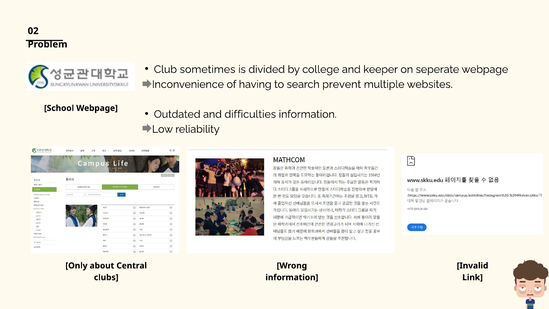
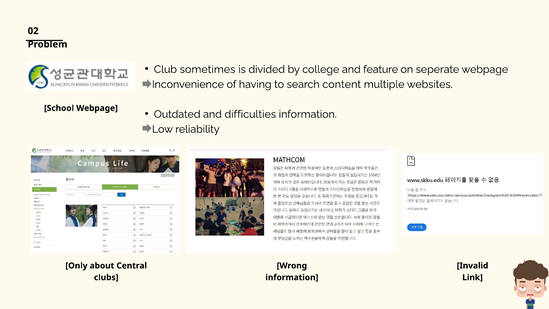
keeper: keeper -> feature (381, 69)
prevent: prevent -> content (342, 84)
